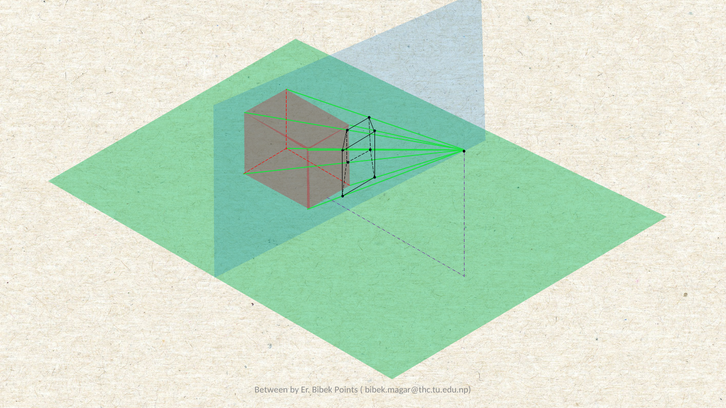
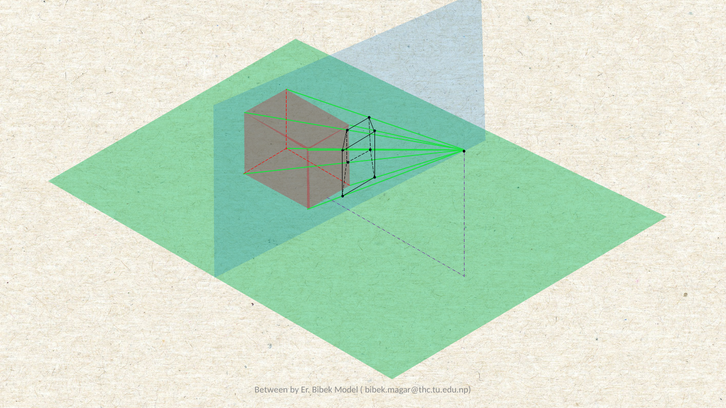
Points: Points -> Model (346, 390)
